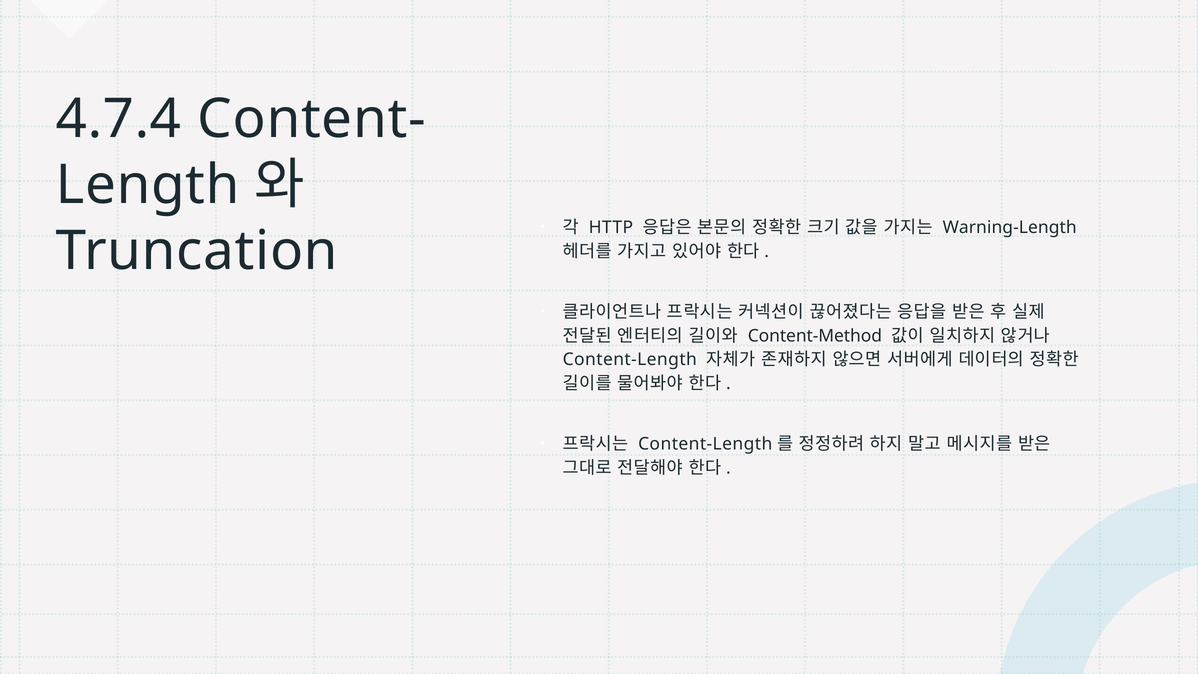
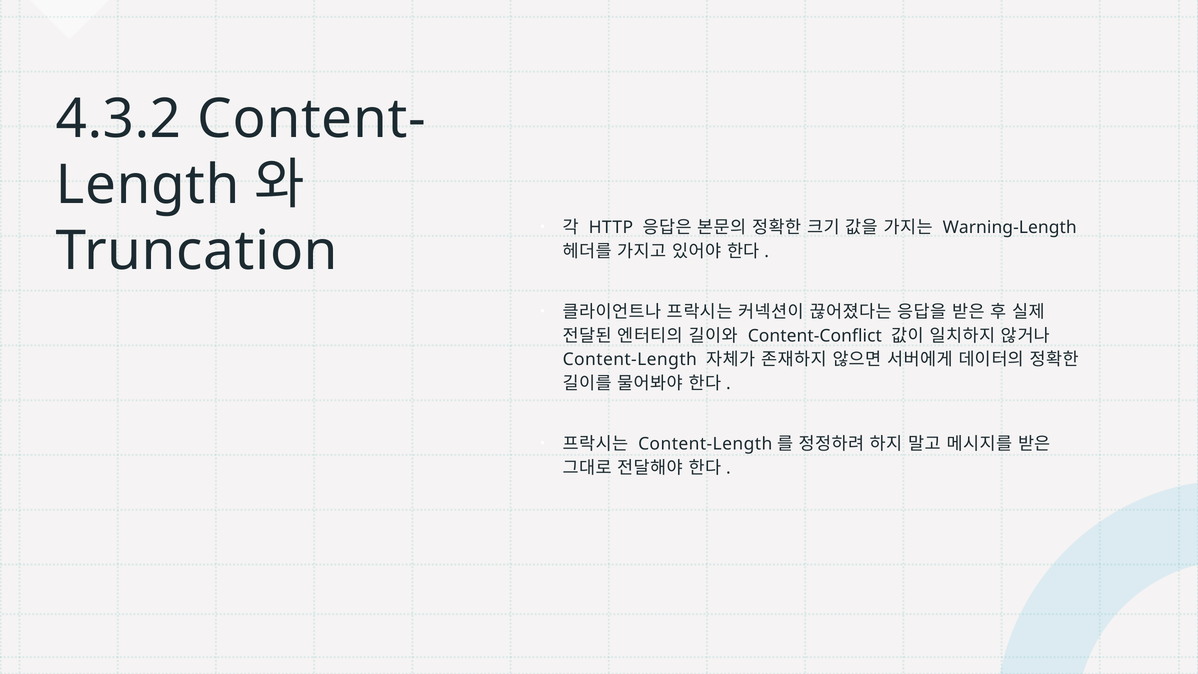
4.7.4: 4.7.4 -> 4.3.2 (118, 119)
Content-Method: Content-Method -> Content-Conflict (815, 336)
